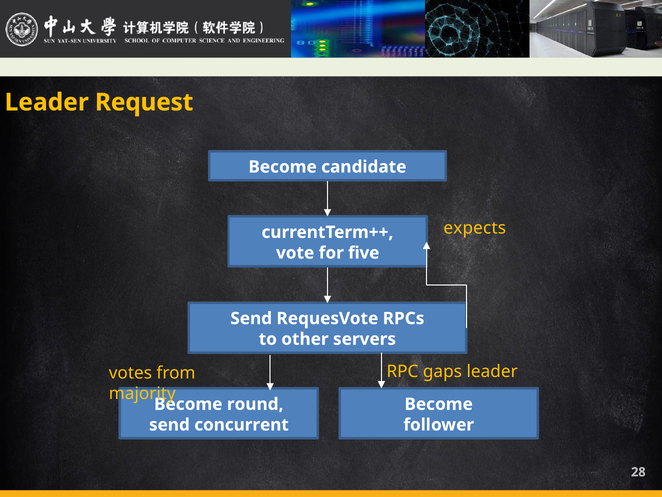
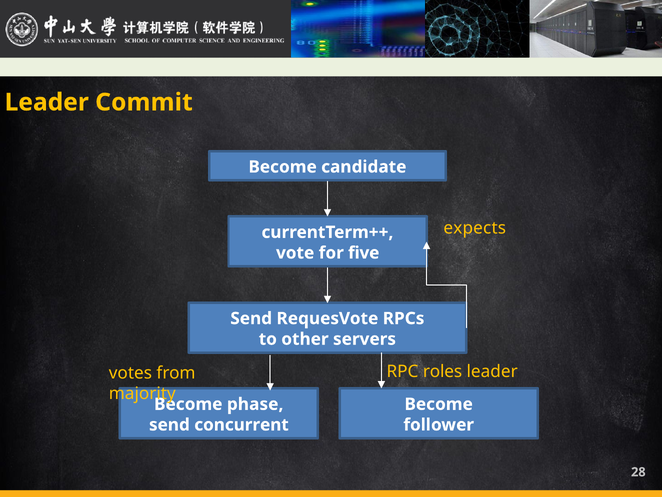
Request: Request -> Commit (144, 102)
gaps: gaps -> roles (443, 371)
round: round -> phase (255, 404)
